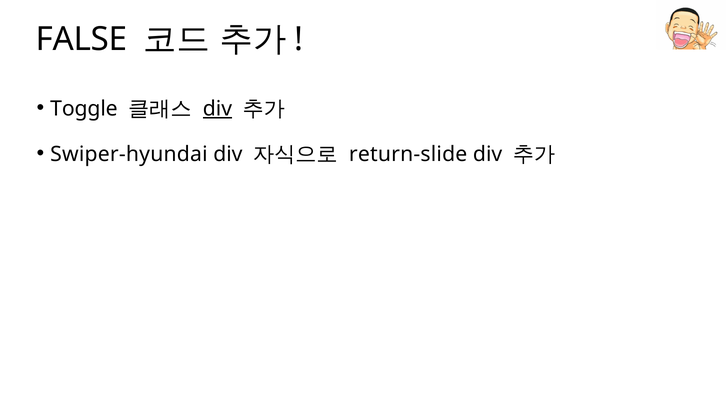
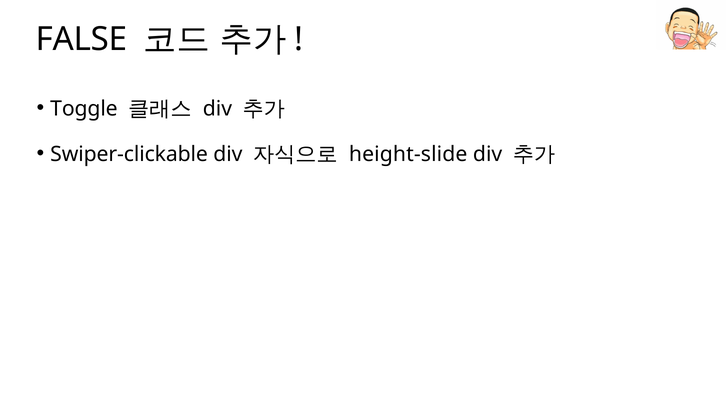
div underline: present -> none (217, 109)
Swiper-hyundai: Swiper-hyundai -> Swiper-clickable (129, 154)
return-slide: return-slide -> height-slide (408, 154)
